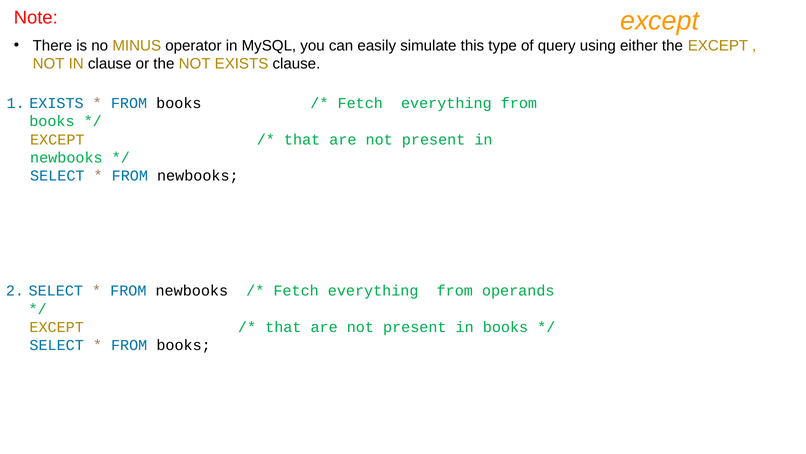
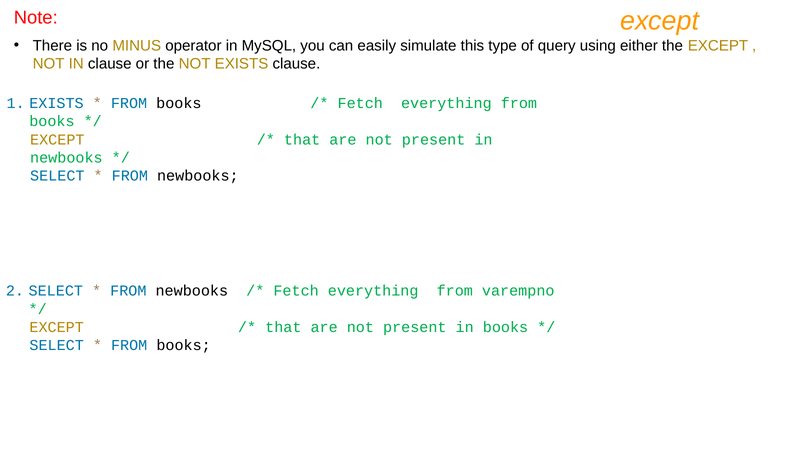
operands: operands -> varempno (518, 291)
